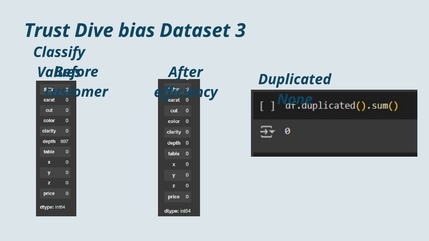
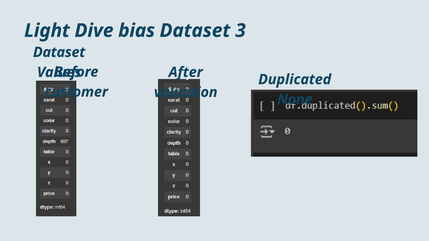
Trust: Trust -> Light (47, 31)
Classify: Classify -> Dataset (59, 52)
efficiency: efficiency -> valuation (186, 92)
